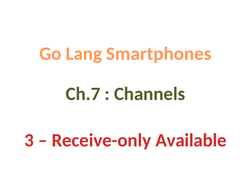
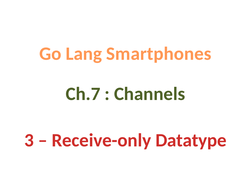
Available: Available -> Datatype (191, 141)
